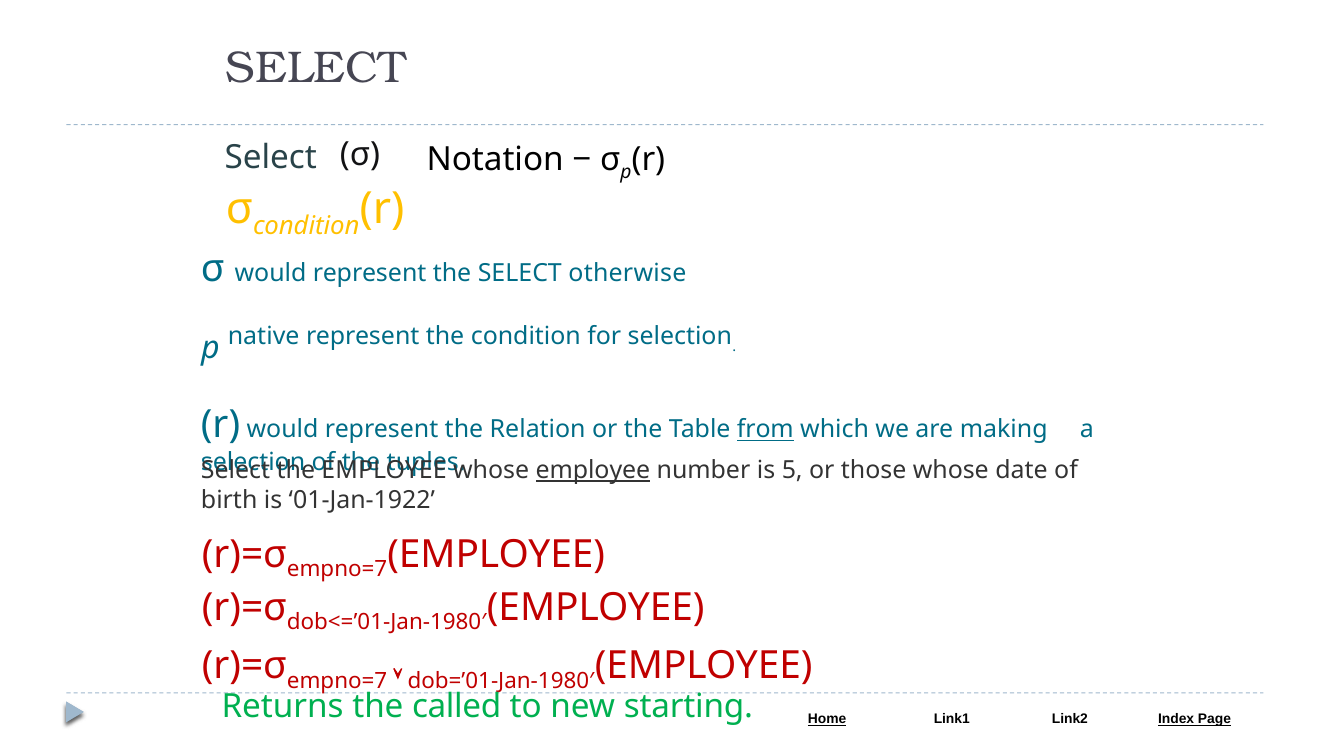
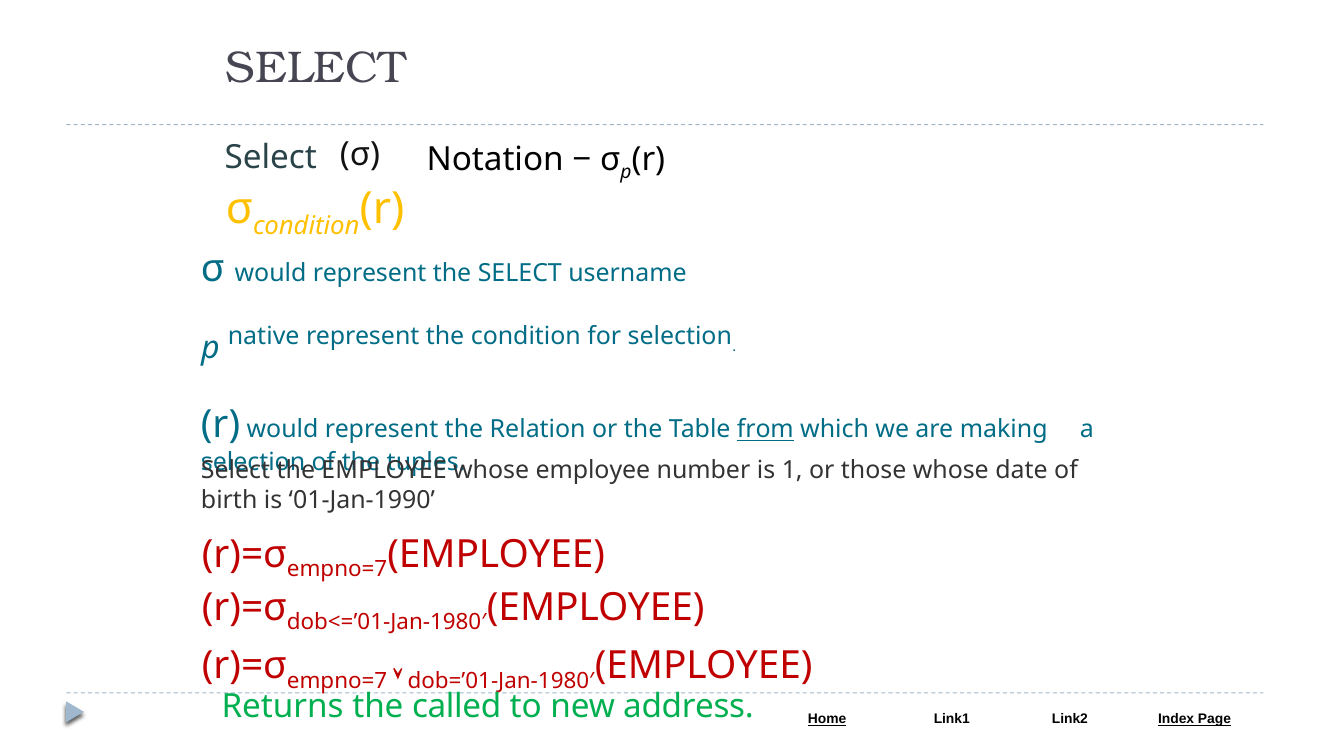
otherwise: otherwise -> username (628, 273)
employee underline: present -> none (593, 470)
5: 5 -> 1 (792, 470)
01-Jan-1922: 01-Jan-1922 -> 01-Jan-1990 (362, 500)
starting: starting -> address (688, 706)
